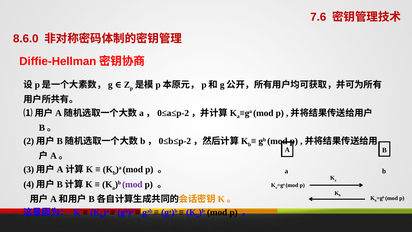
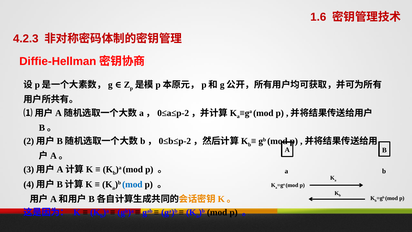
7.6: 7.6 -> 1.6 (318, 17)
8.6.0: 8.6.0 -> 4.2.3 (26, 39)
mod colour: purple -> blue (132, 184)
